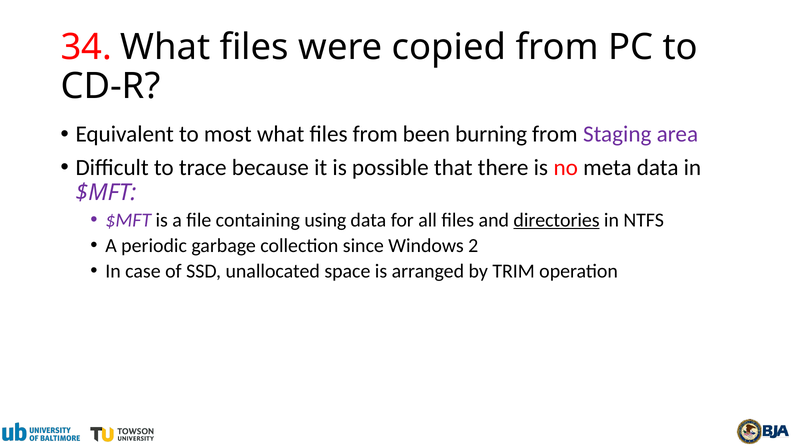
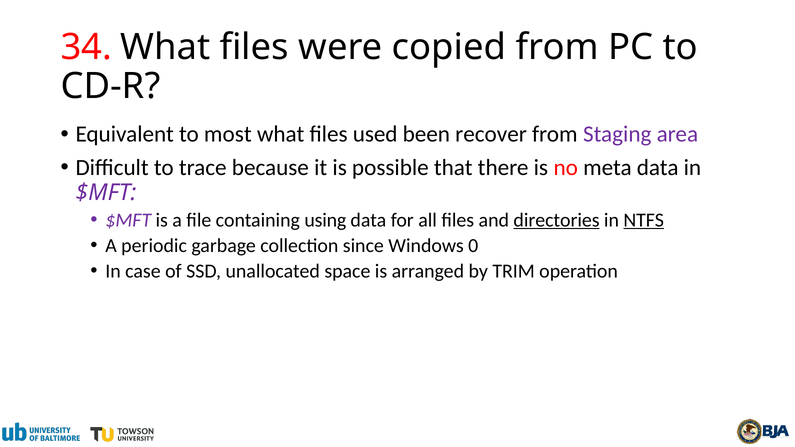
files from: from -> used (375, 134)
burning: burning -> recover (491, 134)
NTFS underline: none -> present (644, 220)
2: 2 -> 0 (473, 246)
